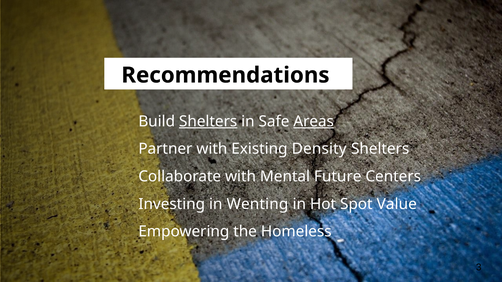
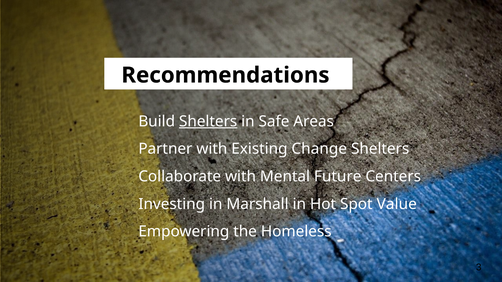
Areas underline: present -> none (314, 122)
Density: Density -> Change (319, 149)
Wenting: Wenting -> Marshall (258, 204)
